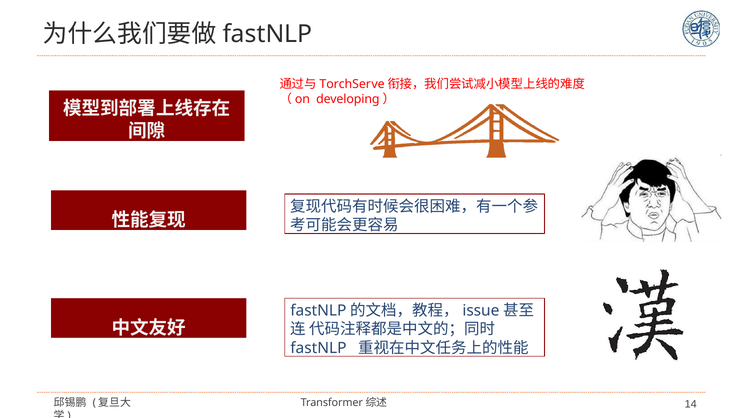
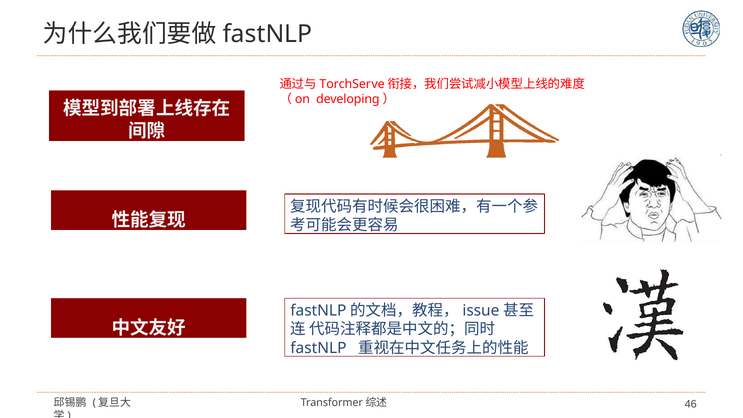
14: 14 -> 46 (691, 404)
